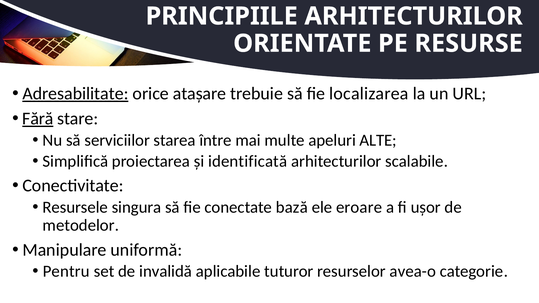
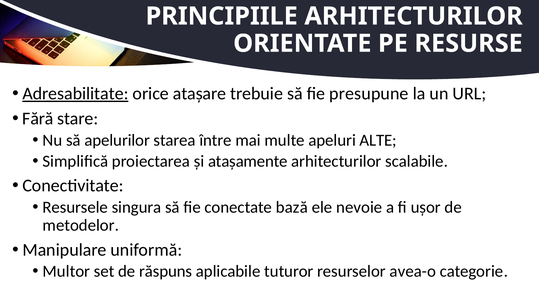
localizarea: localizarea -> presupune (369, 94)
Fără underline: present -> none (38, 119)
serviciilor: serviciilor -> apelurilor (117, 140)
identificată: identificată -> atașamente (248, 161)
eroare: eroare -> nevoie (359, 207)
Pentru: Pentru -> Multor (66, 272)
invalidă: invalidă -> răspuns (166, 272)
